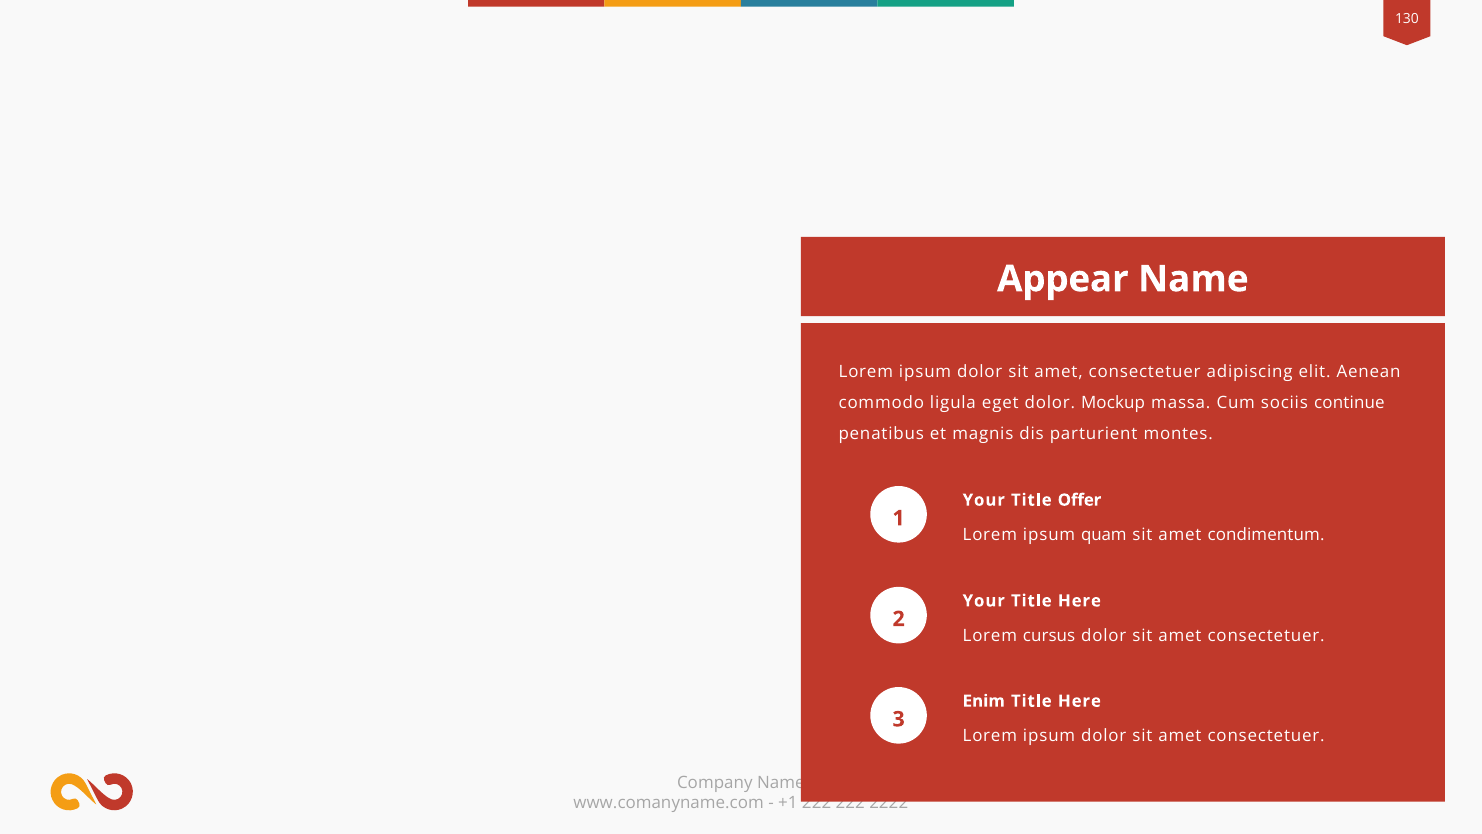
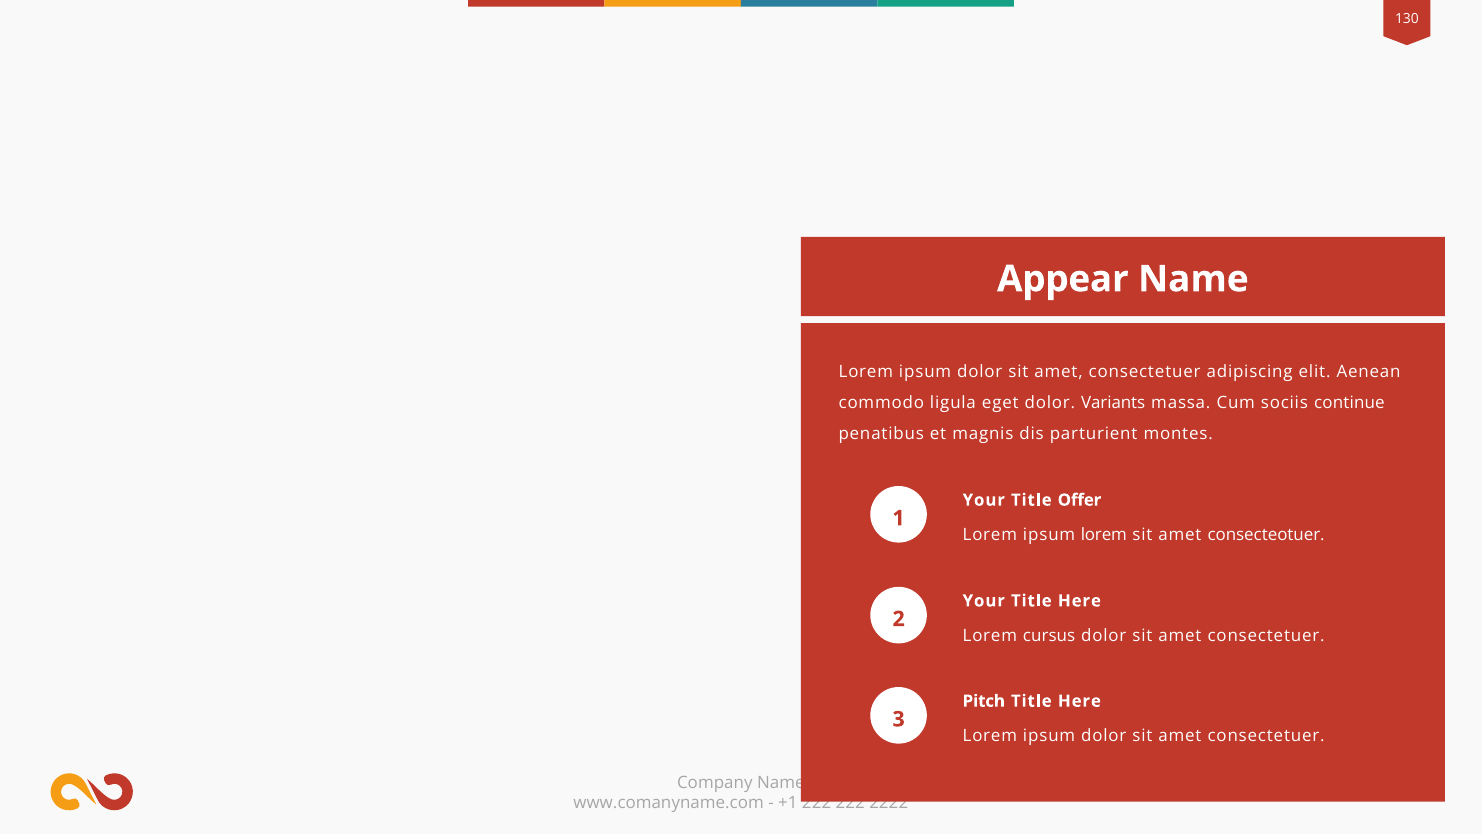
Mockup: Mockup -> Variants (1113, 403)
ipsum quam: quam -> lorem (1104, 535)
condimentum: condimentum -> consecteotuer (1266, 535)
Enim: Enim -> Pitch (984, 701)
